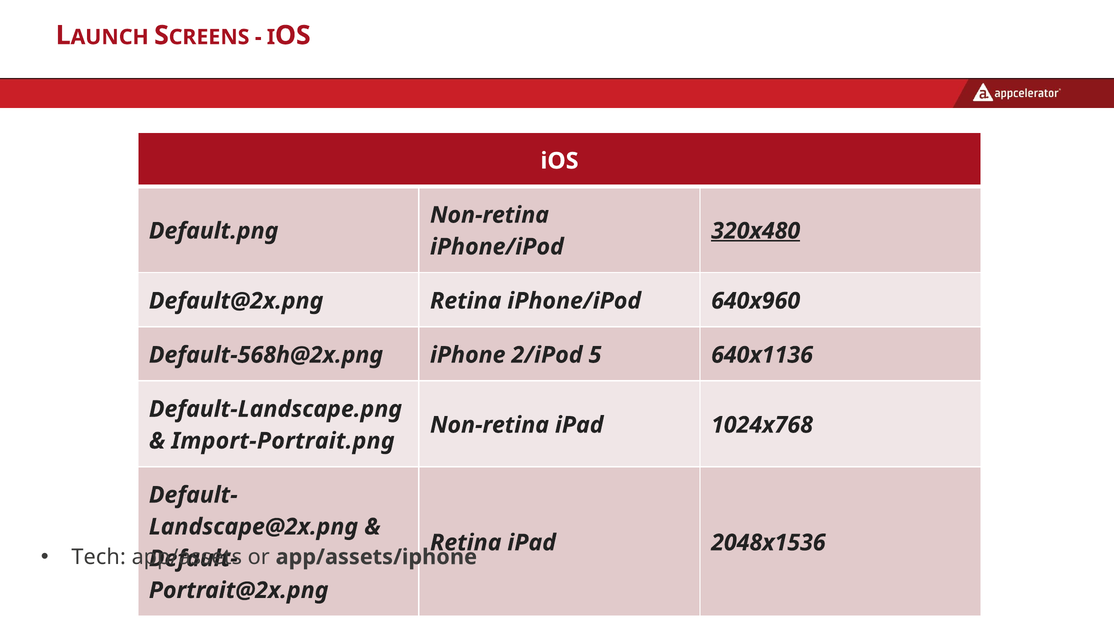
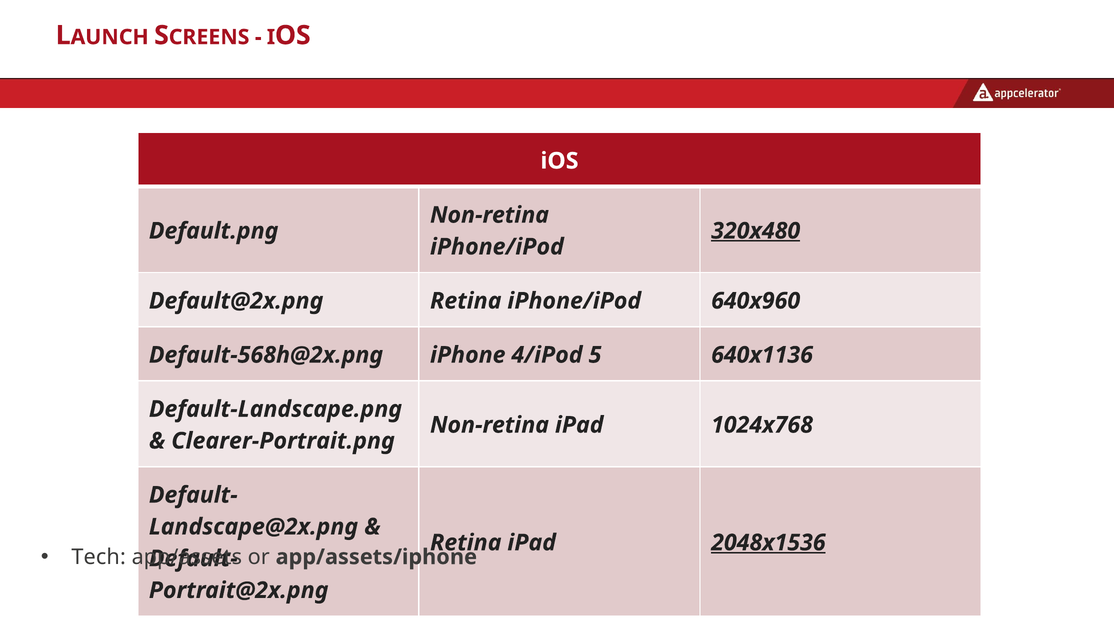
2/iPod: 2/iPod -> 4/iPod (547, 355)
Import-Portrait.png: Import-Portrait.png -> Clearer-Portrait.png (283, 441)
2048x1536 underline: none -> present (768, 542)
